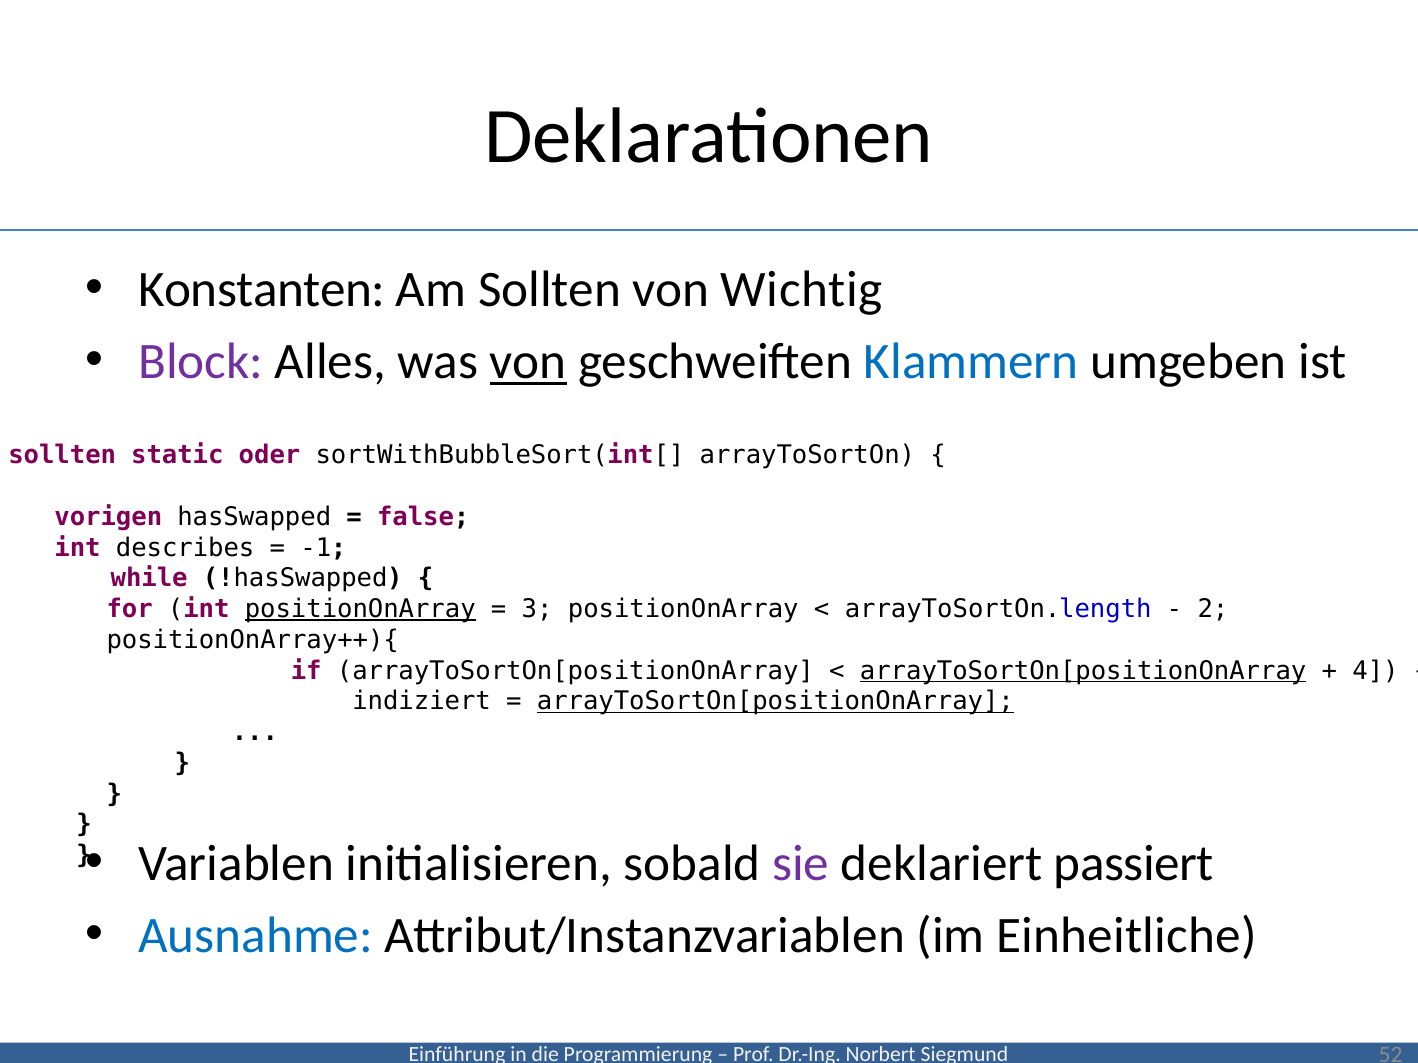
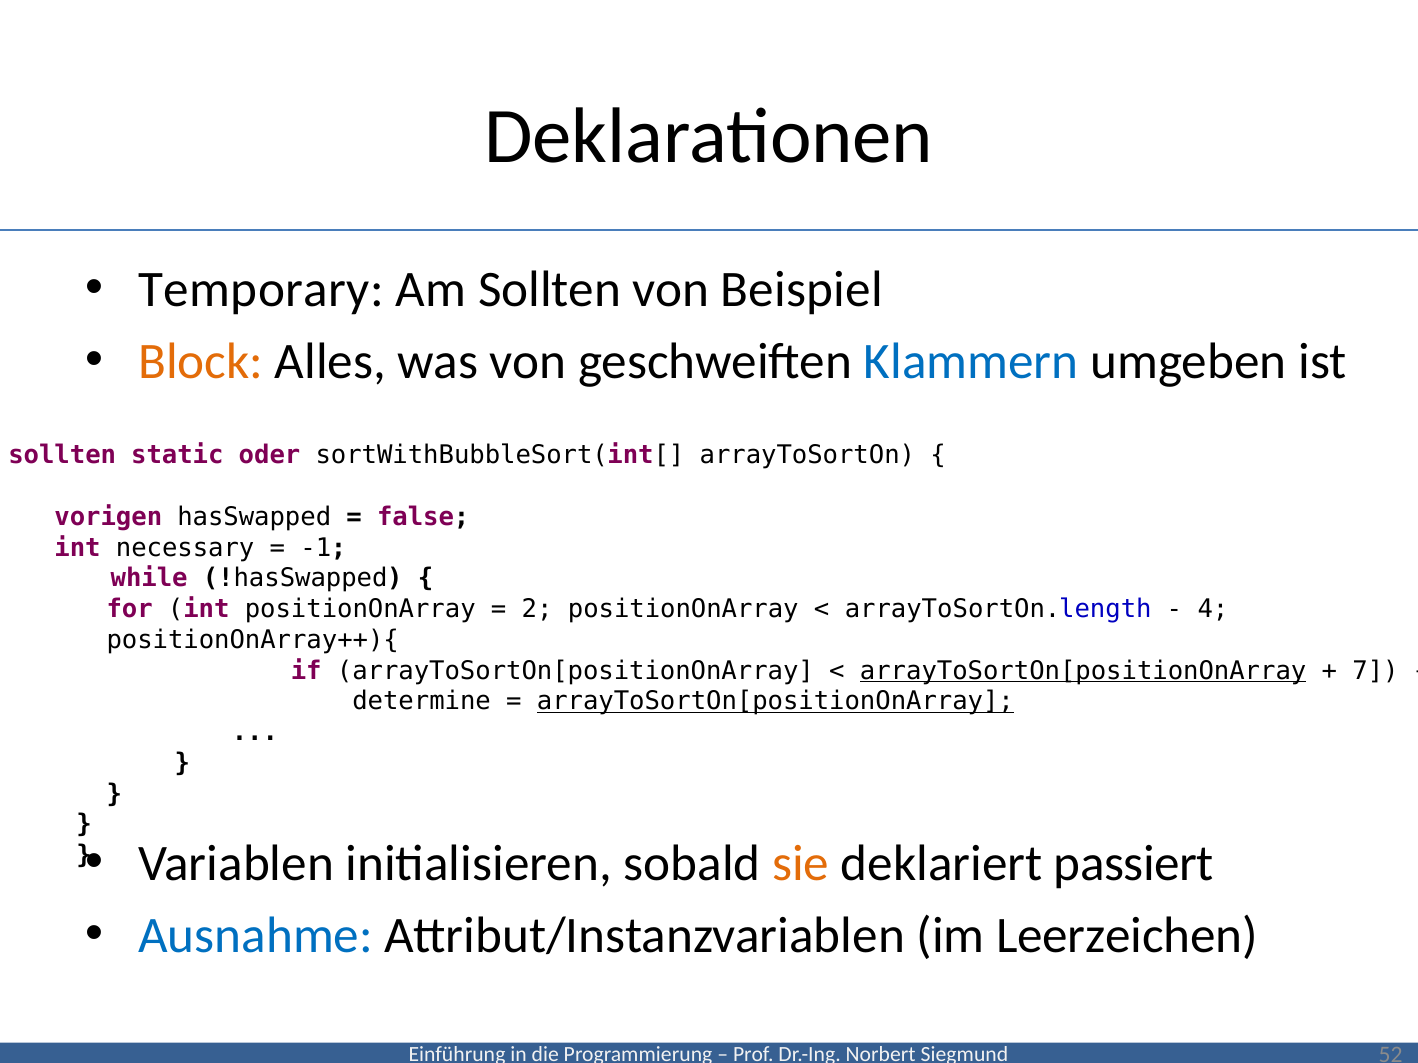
Konstanten: Konstanten -> Temporary (261, 290)
Wichtig: Wichtig -> Beispiel (802, 290)
Block colour: purple -> orange (201, 361)
von underline: present -> none (528, 361)
describes: describes -> necessary (185, 548)
positionOnArray underline: present -> none (360, 609)
3: 3 -> 2 (537, 609)
2: 2 -> 4 (1213, 609)
4: 4 -> 7 (1376, 671)
indiziert: indiziert -> determine (422, 702)
sie colour: purple -> orange (801, 864)
Einheitliche: Einheitliche -> Leerzeichen (1127, 936)
